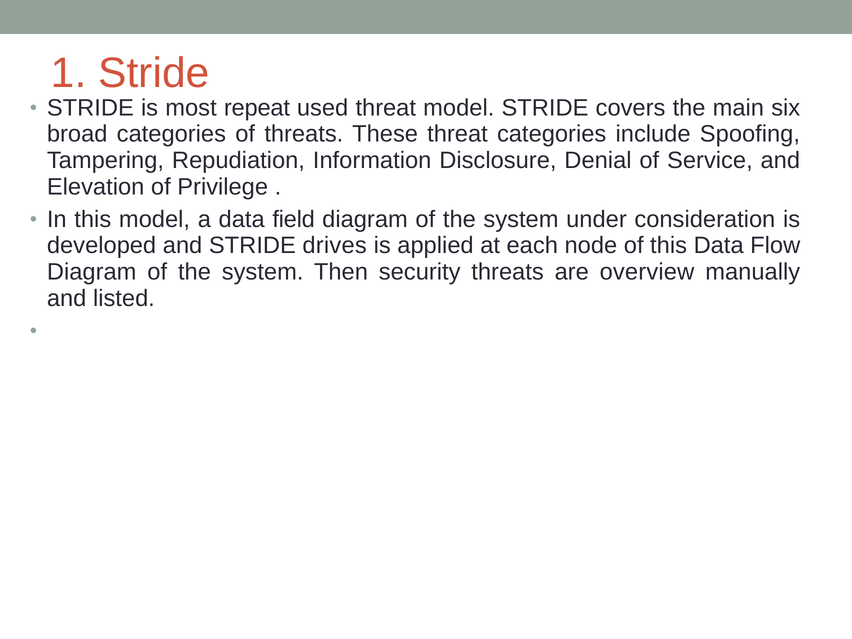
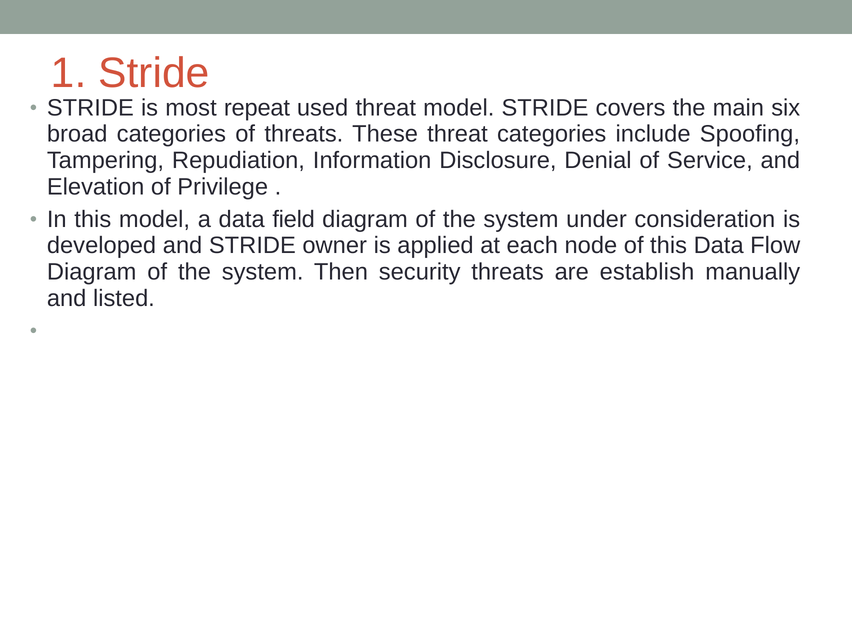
drives: drives -> owner (335, 246)
overview: overview -> establish (647, 272)
